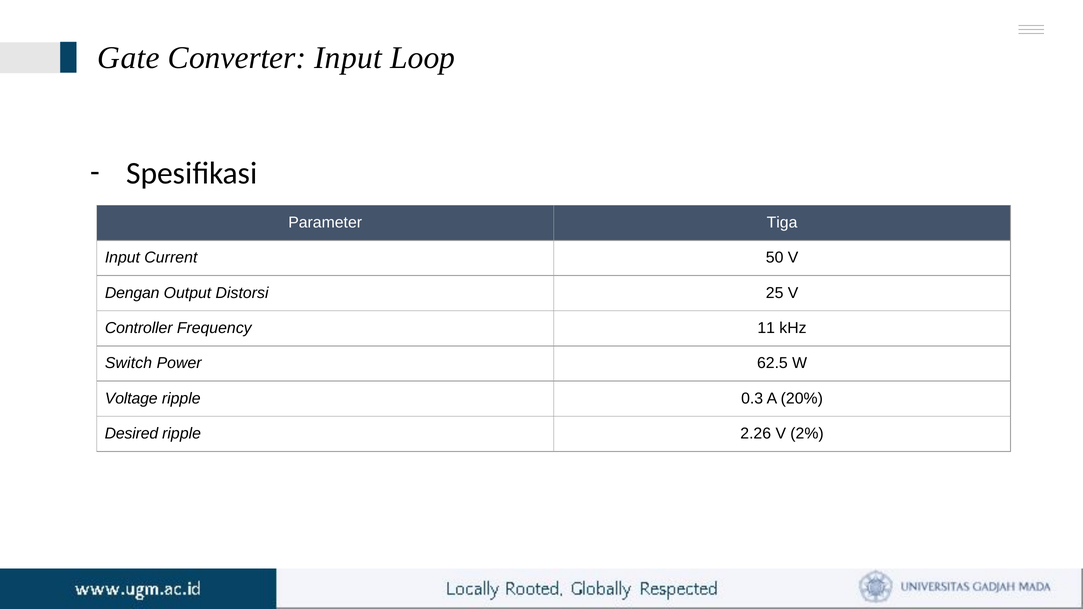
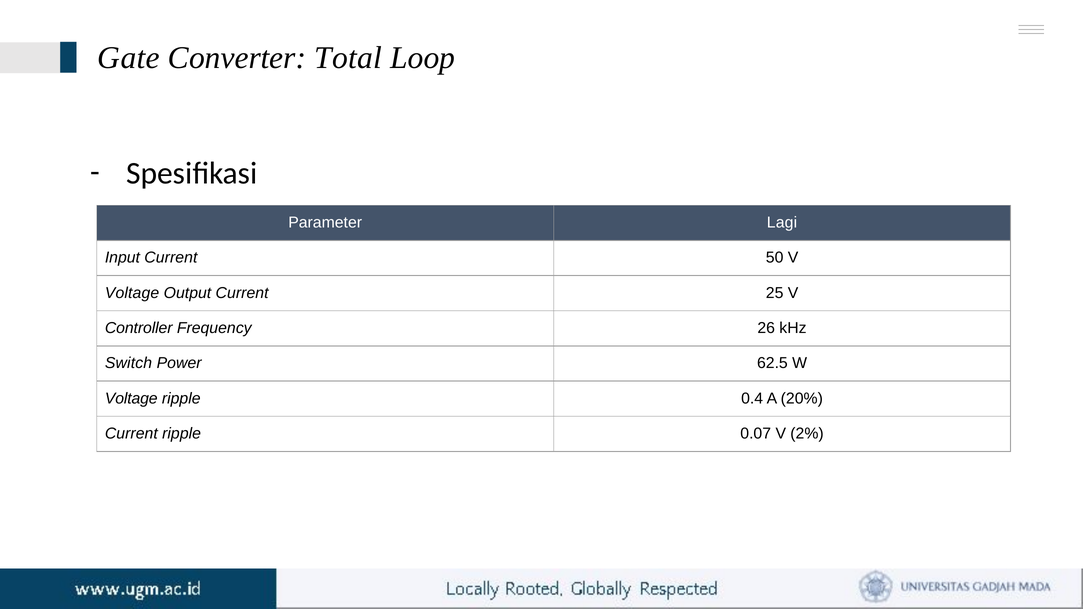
Converter Input: Input -> Total (348, 58)
Tiga: Tiga -> Lagi (782, 223)
Dengan: Dengan -> Voltage (132, 293)
Output Distorsi: Distorsi -> Current (242, 293)
11: 11 -> 26 (766, 328)
0.3: 0.3 -> 0.4 (752, 398)
Desired: Desired -> Current (131, 434)
2.26: 2.26 -> 0.07 (756, 434)
